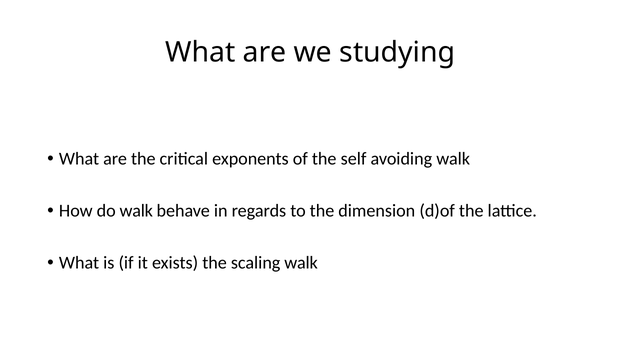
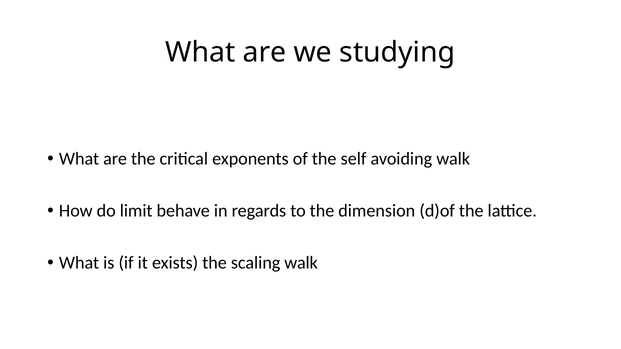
do walk: walk -> limit (136, 211)
